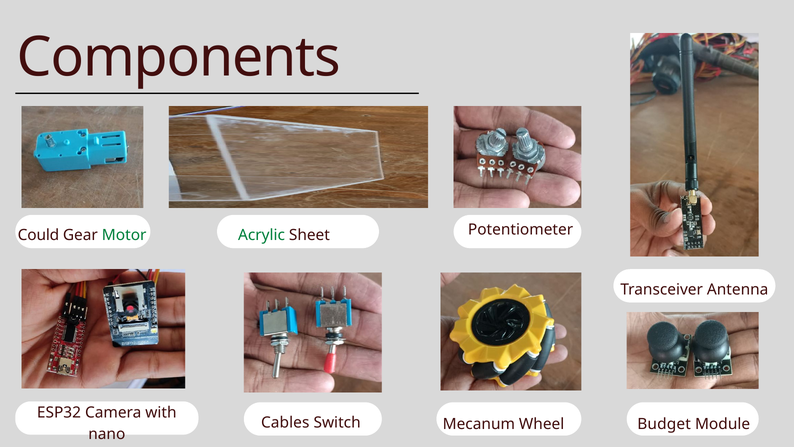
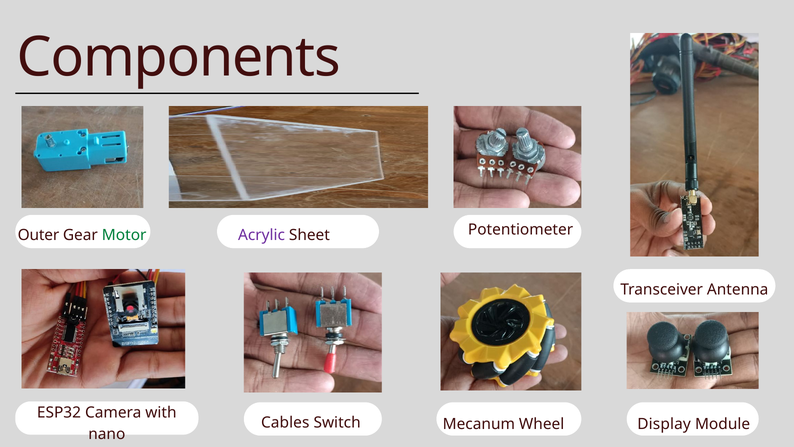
Could: Could -> Outer (38, 235)
Acrylic colour: green -> purple (261, 235)
Budget: Budget -> Display (664, 424)
